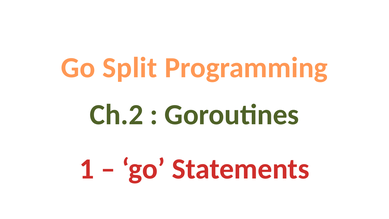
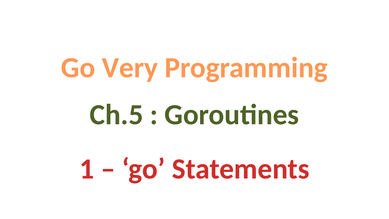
Split: Split -> Very (130, 68)
Ch.2: Ch.2 -> Ch.5 (116, 115)
